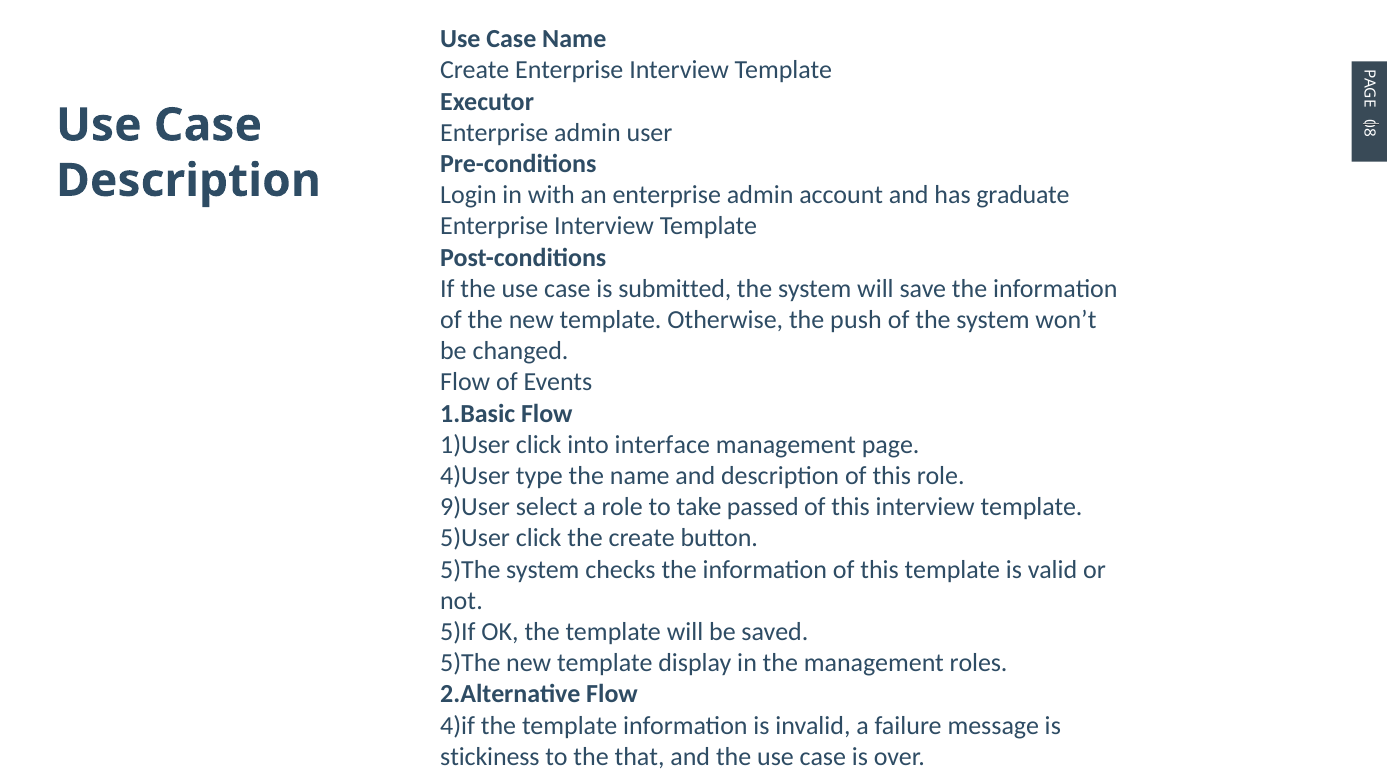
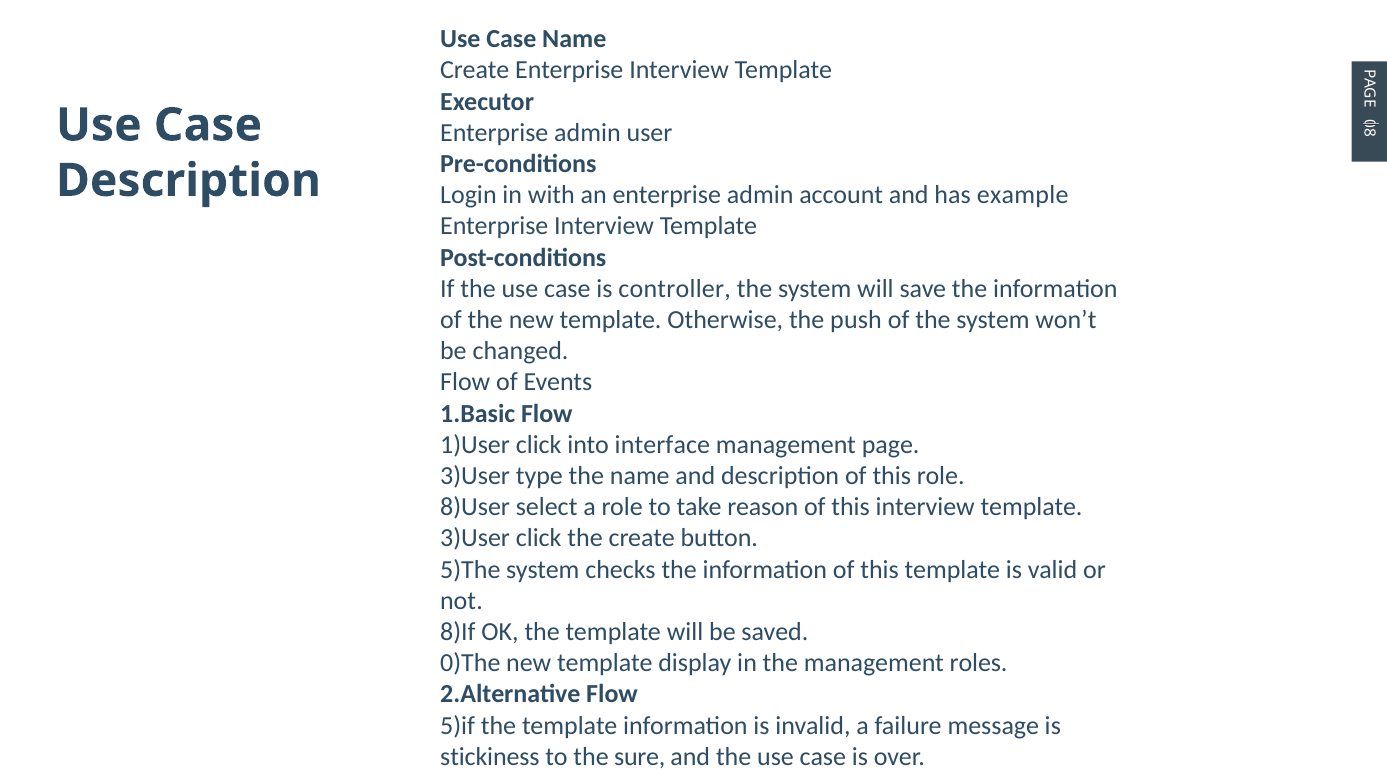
graduate: graduate -> example (1023, 195)
submitted: submitted -> controller (675, 289)
4)User: 4)User -> 3)User (475, 476)
9)User: 9)User -> 8)User (475, 507)
passed: passed -> reason (763, 507)
5)User: 5)User -> 3)User (475, 538)
5)If: 5)If -> 8)If (458, 632)
5)The: 5)The -> 0)The (470, 663)
4)if: 4)if -> 5)if (458, 726)
that: that -> sure (640, 757)
